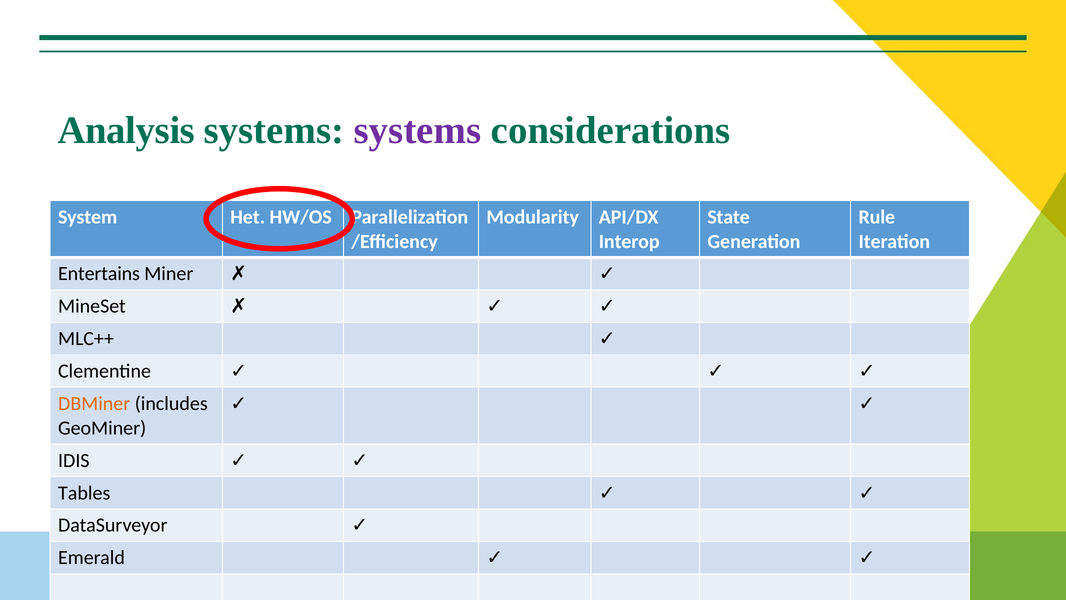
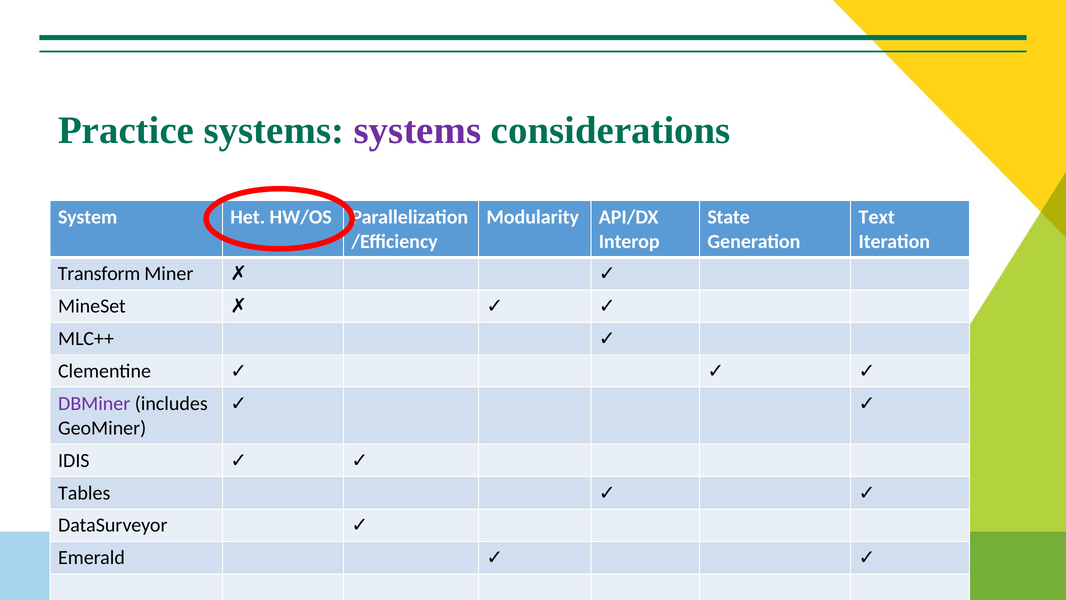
Analysis: Analysis -> Practice (126, 130)
Rule: Rule -> Text (877, 217)
Entertains: Entertains -> Transform (99, 274)
DBMiner colour: orange -> purple (94, 403)
